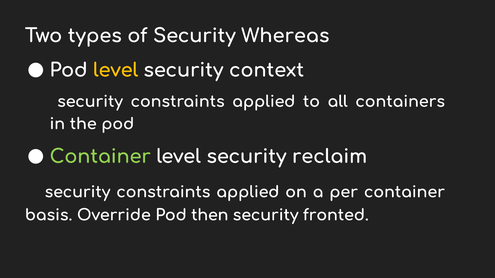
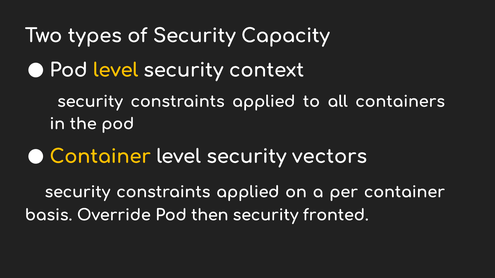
Whereas: Whereas -> Capacity (285, 36)
Container colour: light green -> yellow (100, 157)
reclaim: reclaim -> vectors (330, 157)
